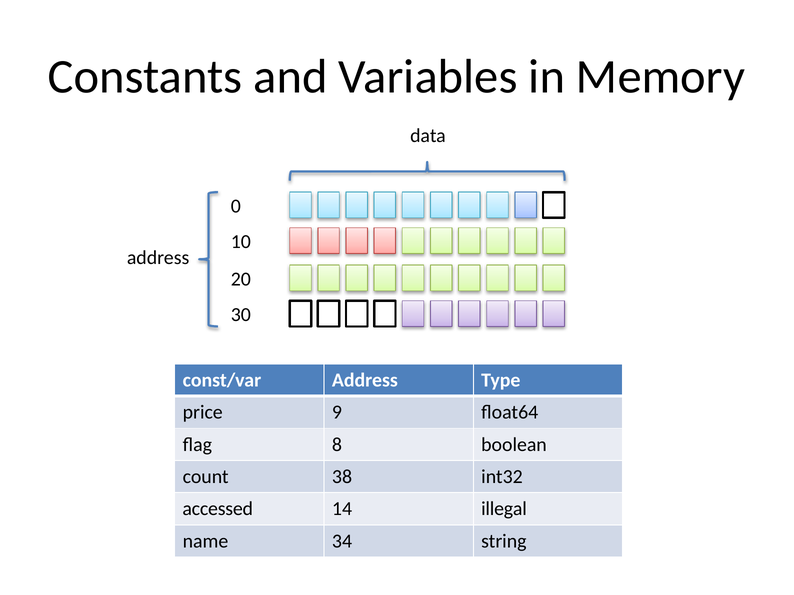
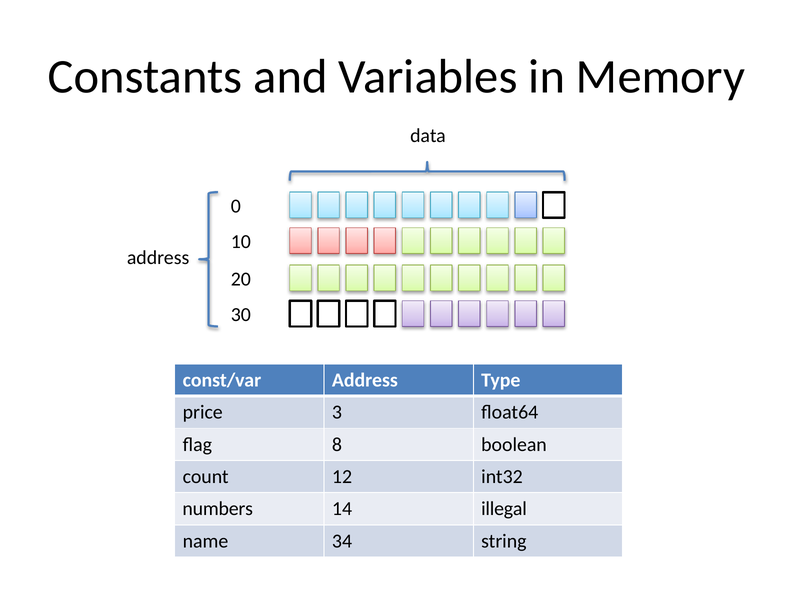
9: 9 -> 3 (337, 413)
38: 38 -> 12 (342, 477)
accessed: accessed -> numbers (218, 509)
